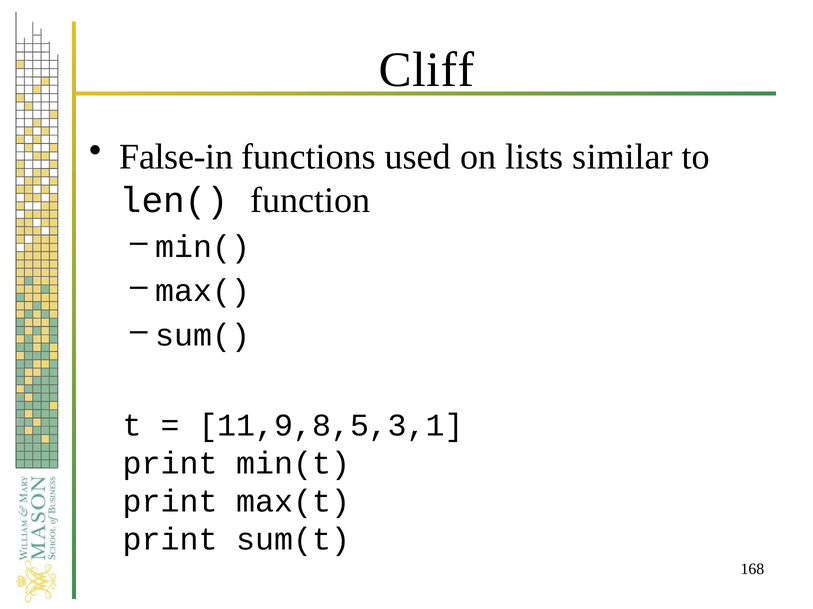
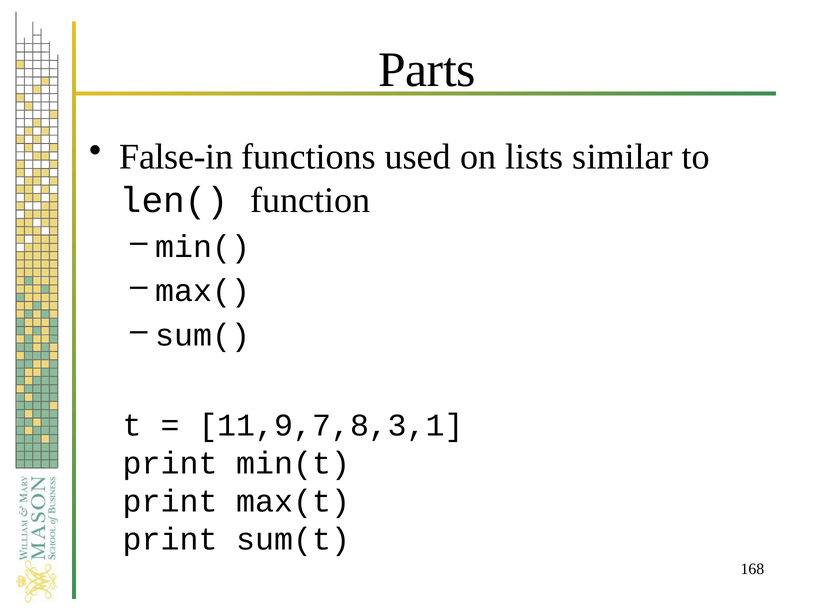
Cliff: Cliff -> Parts (427, 70)
11,9,8,5,3,1: 11,9,8,5,3,1 -> 11,9,7,8,3,1 (331, 426)
